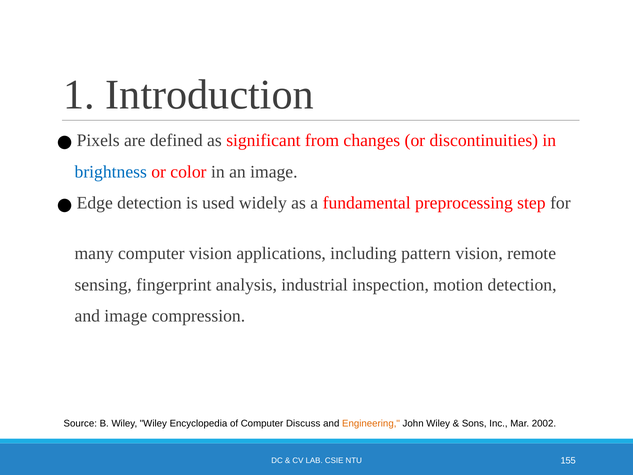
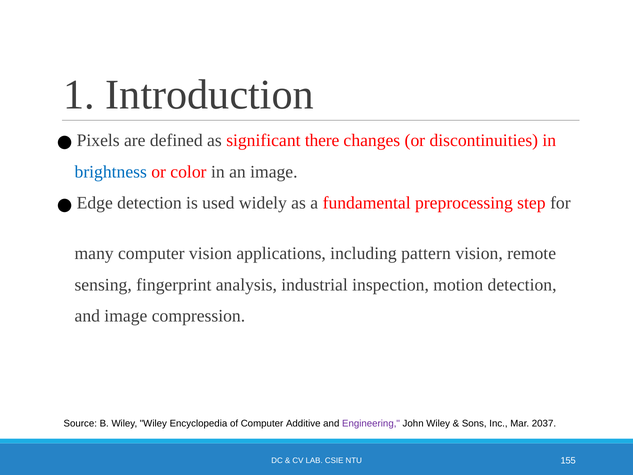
from: from -> there (322, 140)
Discuss: Discuss -> Additive (303, 423)
Engineering colour: orange -> purple (371, 423)
2002: 2002 -> 2037 (544, 423)
